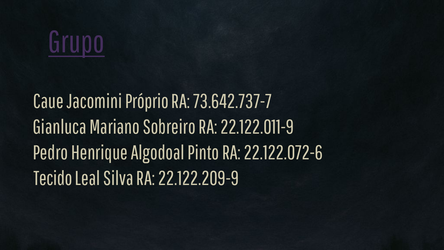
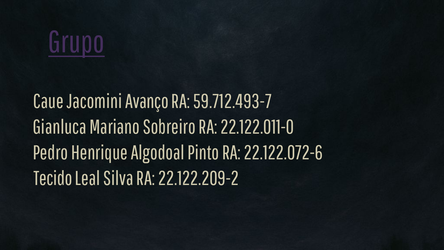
Próprio: Próprio -> Avanço (147, 101)
73.642.737-7: 73.642.737-7 -> 59.712.493-7 (232, 101)
22.122.011-9: 22.122.011-9 -> 22.122.011-0 (257, 127)
22.122.209-9: 22.122.209-9 -> 22.122.209-2 (198, 178)
